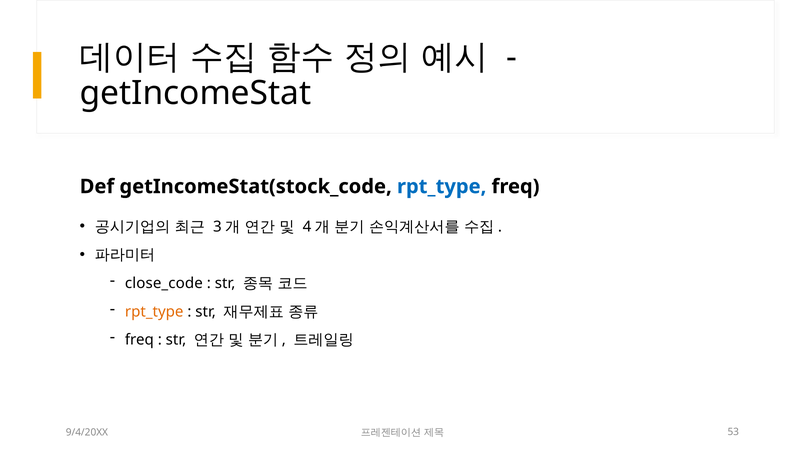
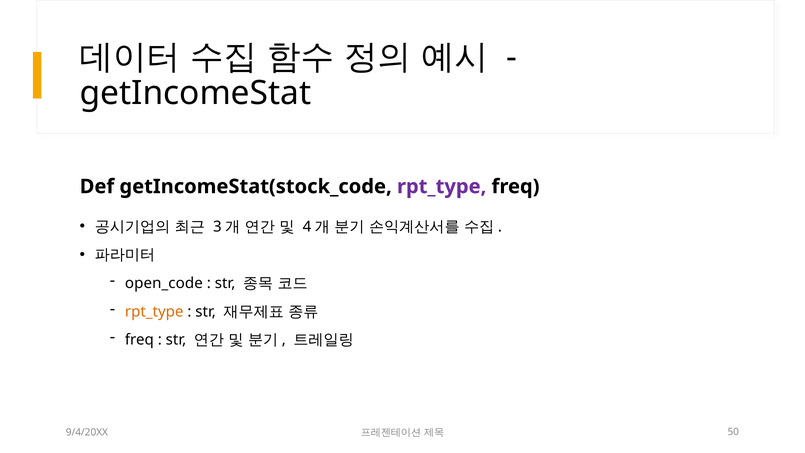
rpt_type colour: blue -> purple (442, 186)
close_code: close_code -> open_code (164, 283)
53: 53 -> 50 (733, 432)
